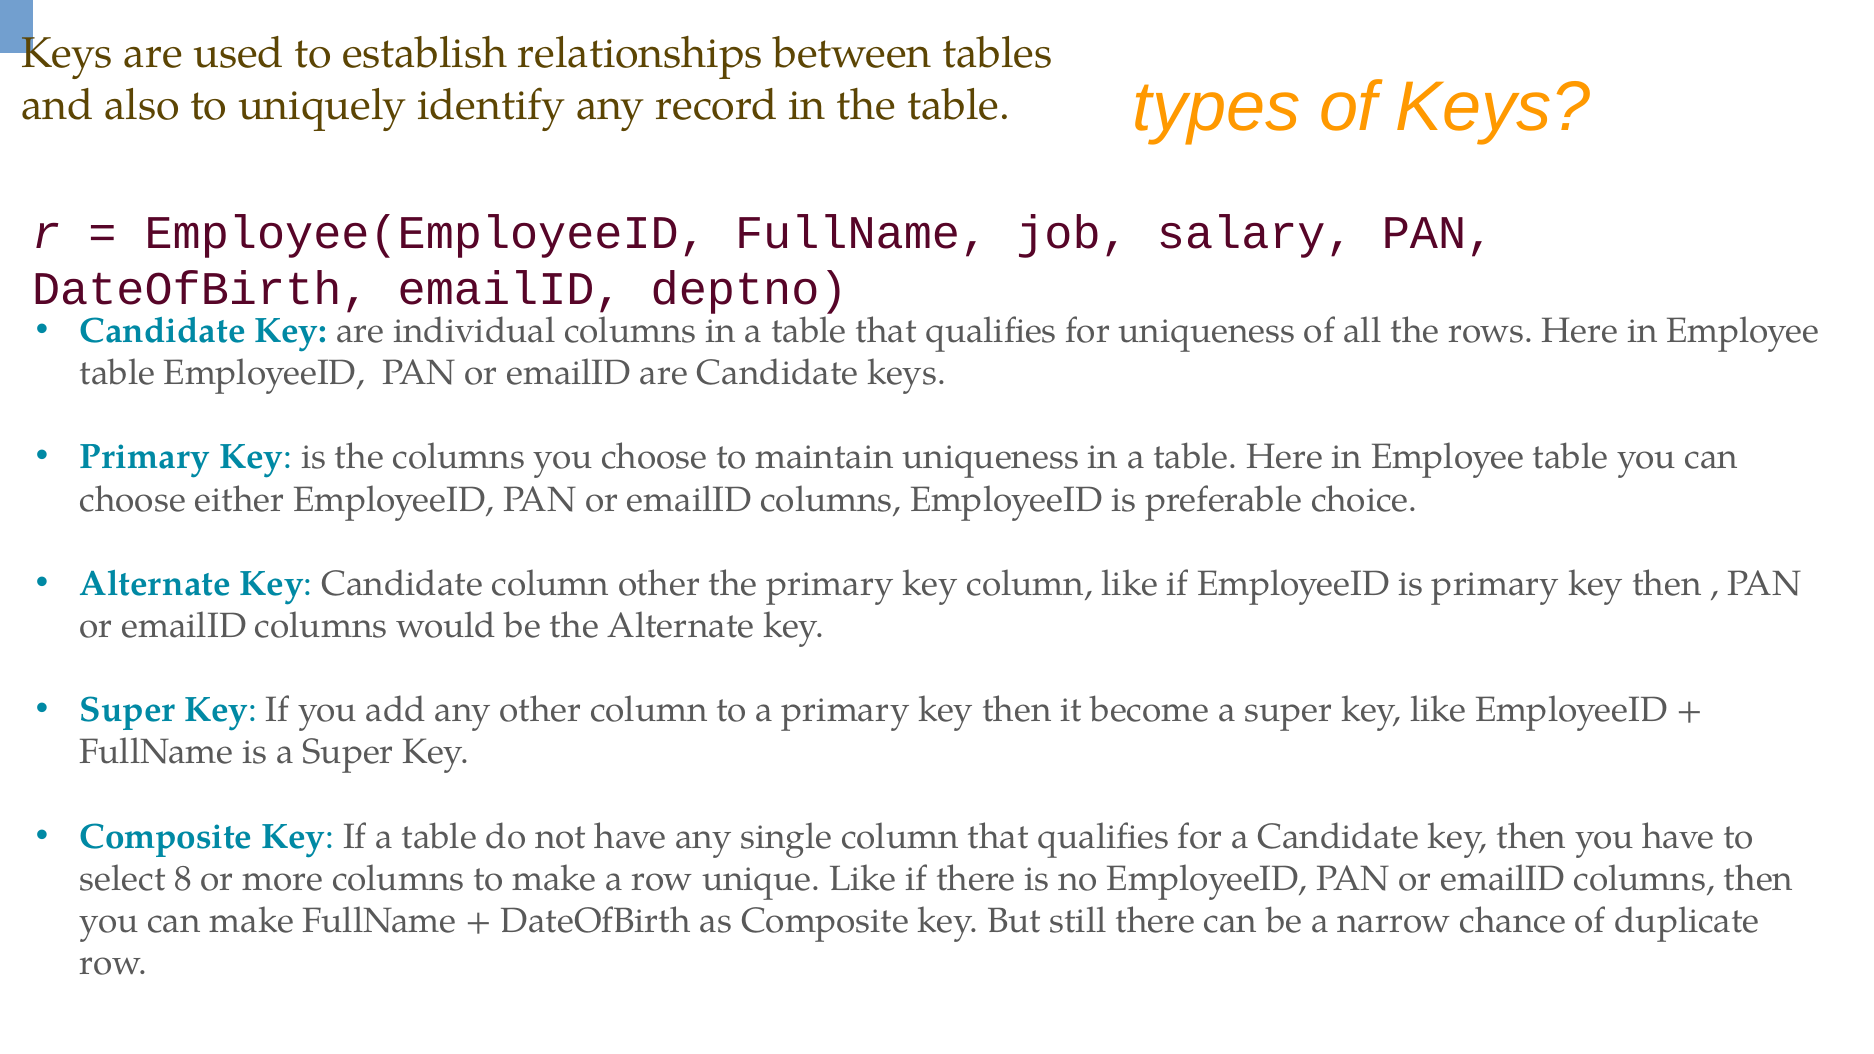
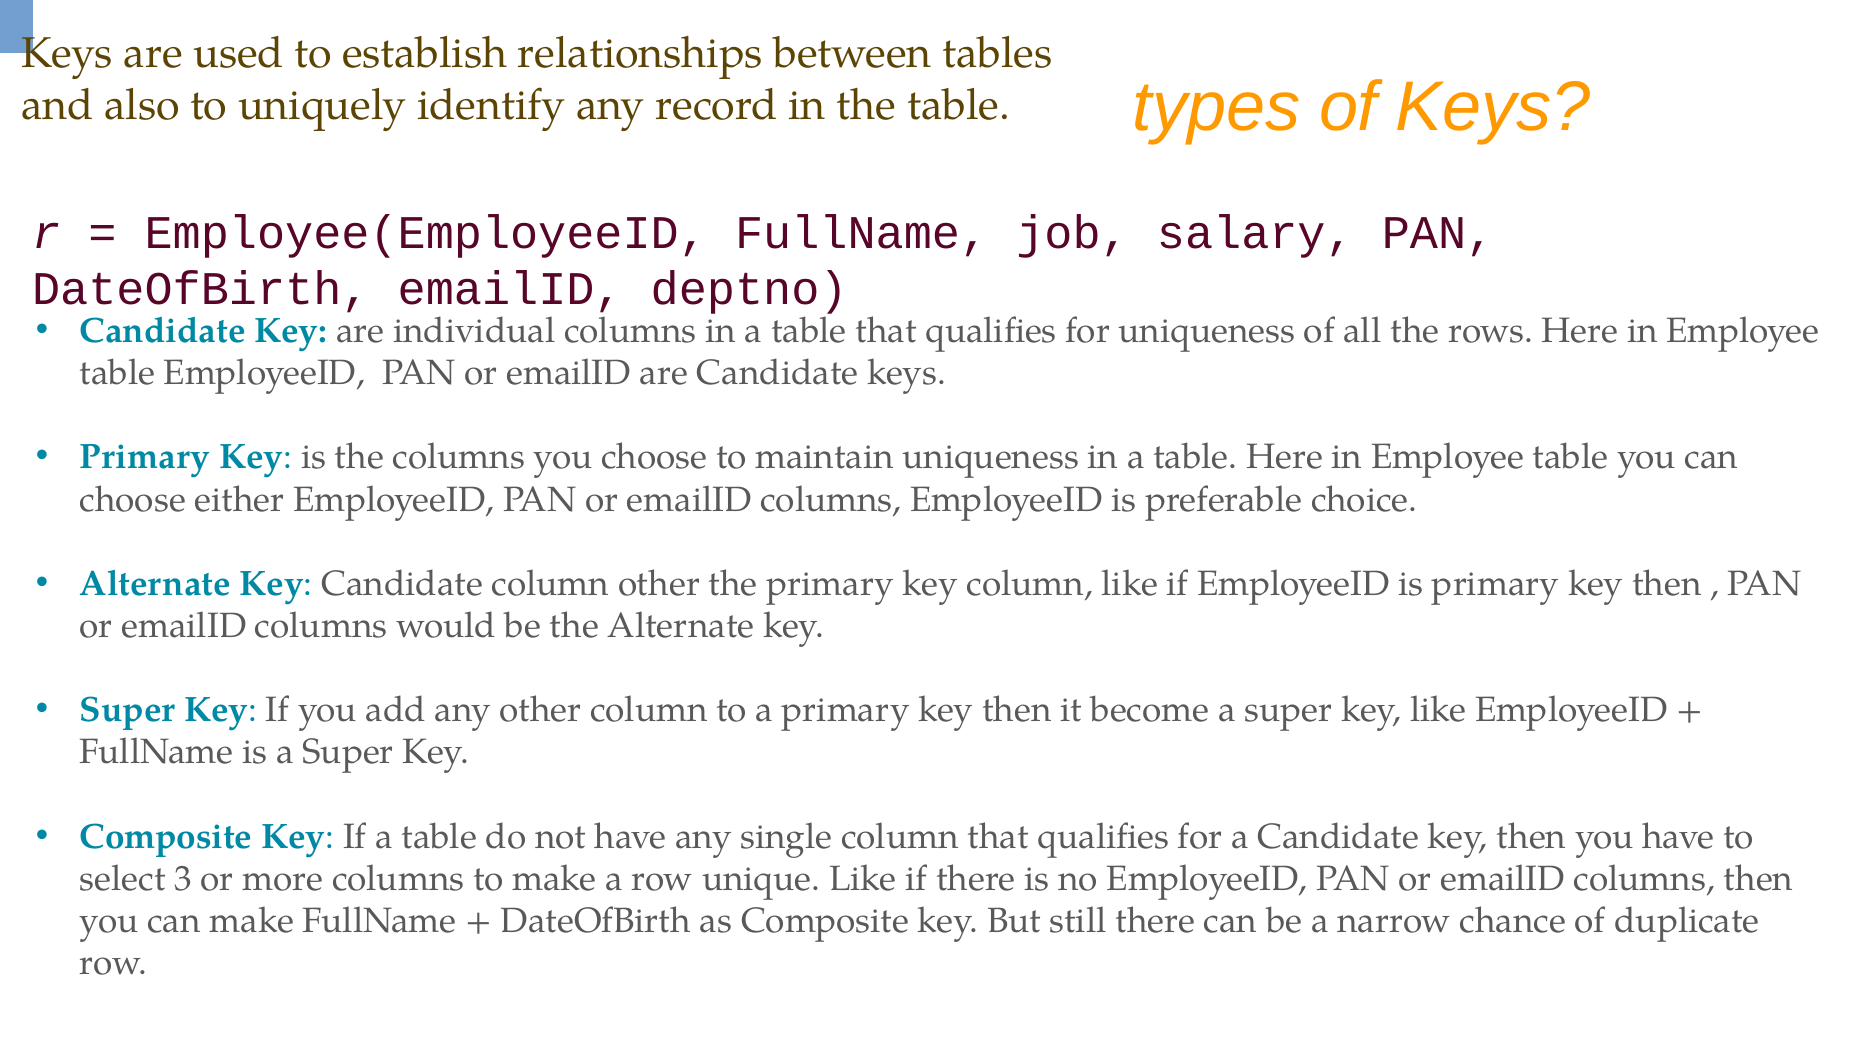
8: 8 -> 3 (183, 879)
